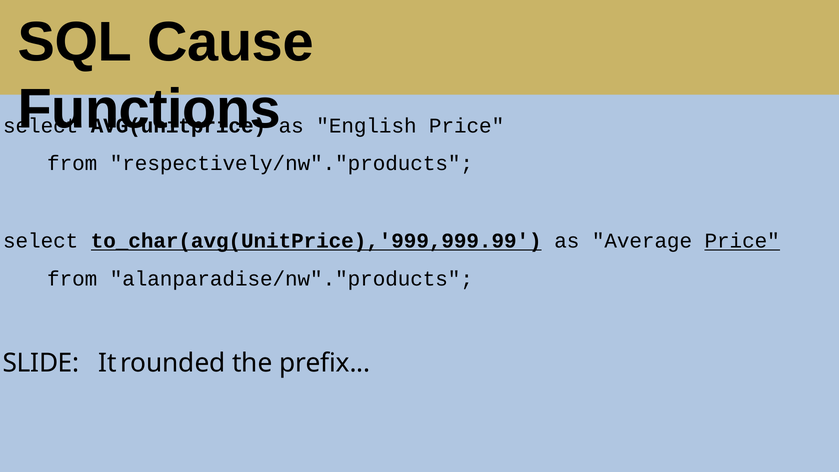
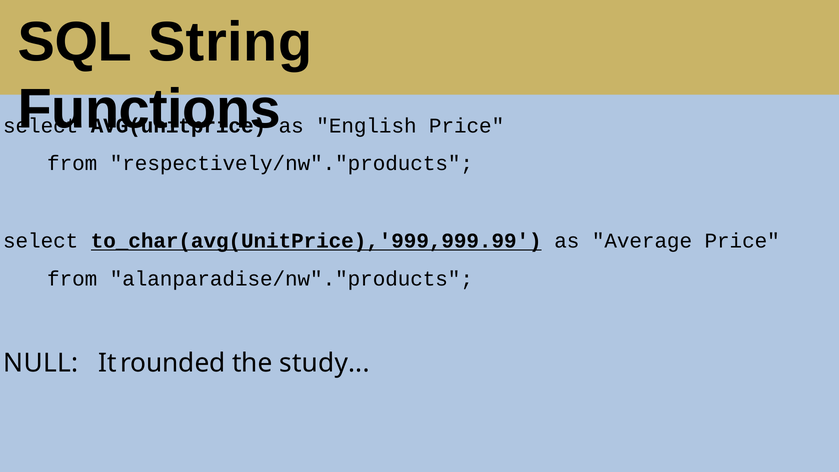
Cause: Cause -> String (230, 42)
Price underline: present -> none (742, 241)
SLIDE: SLIDE -> NULL (41, 363)
prefix: prefix -> study (324, 363)
